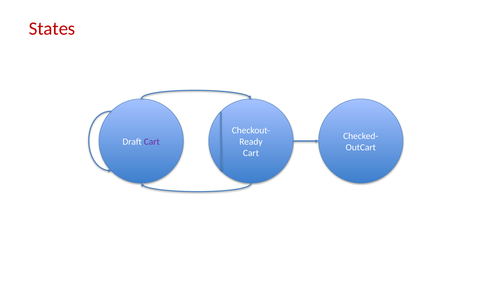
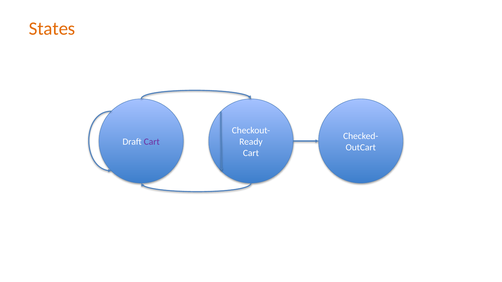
States colour: red -> orange (52, 29)
